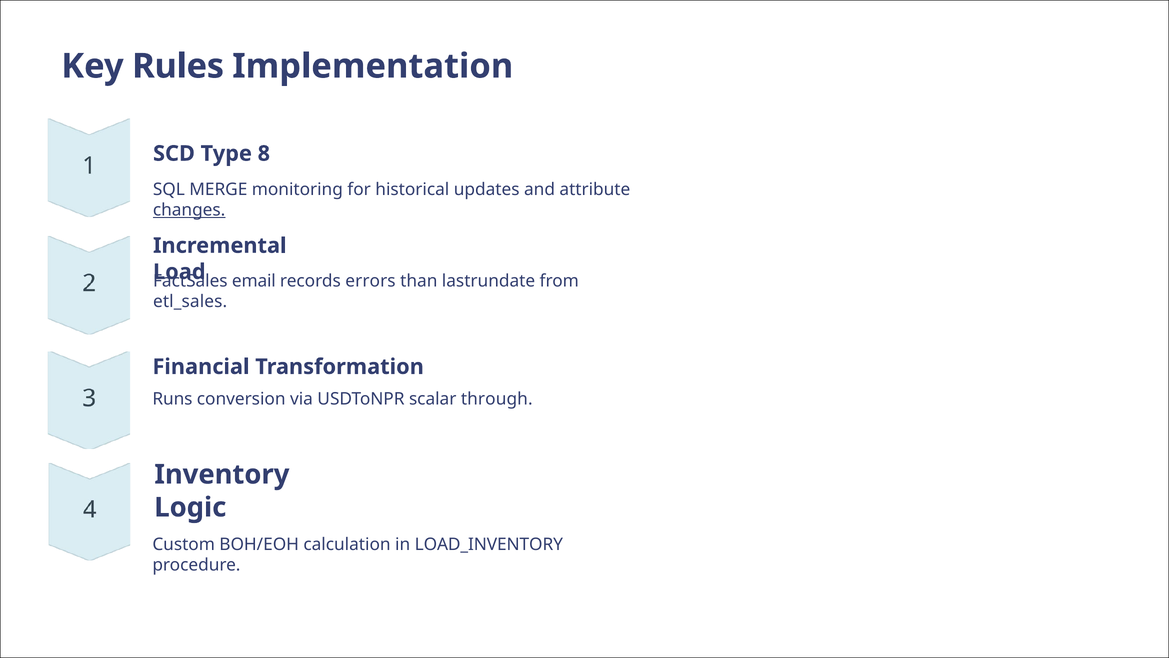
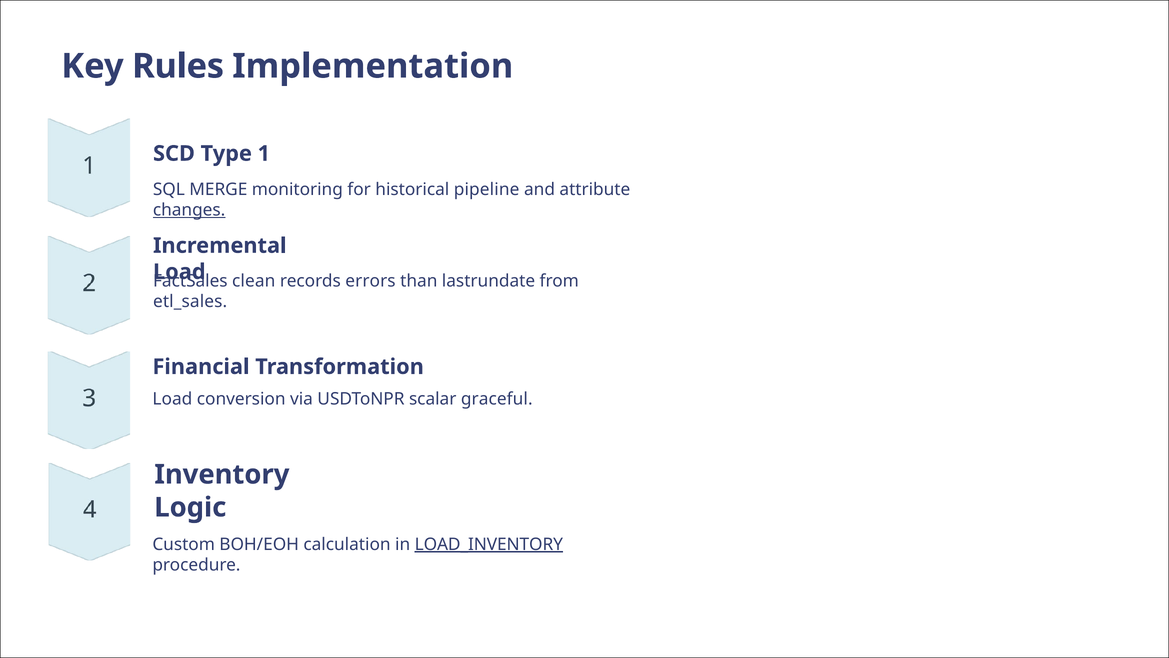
8: 8 -> 1 (264, 153)
updates: updates -> pipeline (487, 189)
email: email -> clean (254, 281)
Runs: Runs -> Load (172, 399)
through: through -> graceful (497, 399)
LOAD_INVENTORY underline: none -> present (489, 544)
